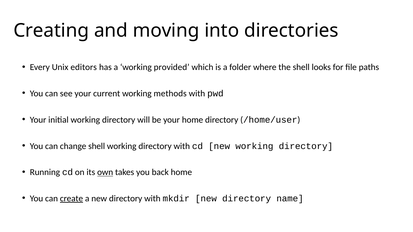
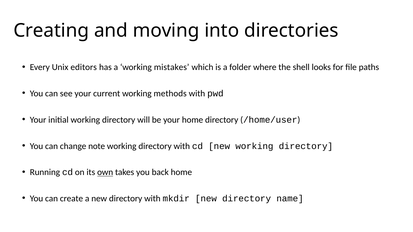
provided: provided -> mistakes (172, 67)
change shell: shell -> note (97, 146)
create underline: present -> none (71, 199)
